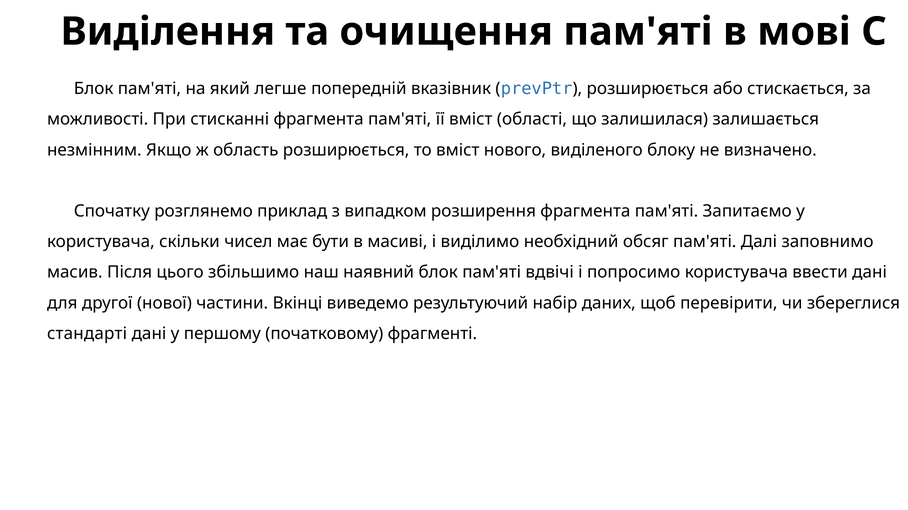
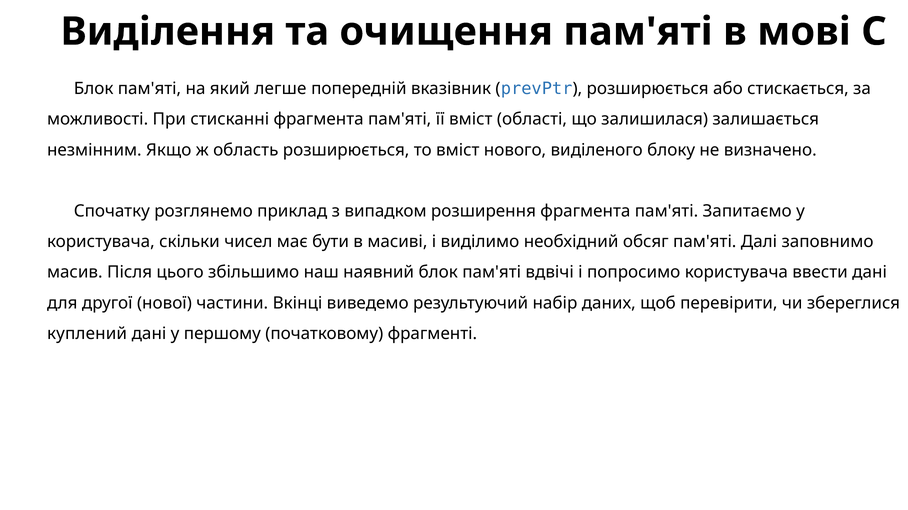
стандарті: стандарті -> куплений (87, 334)
